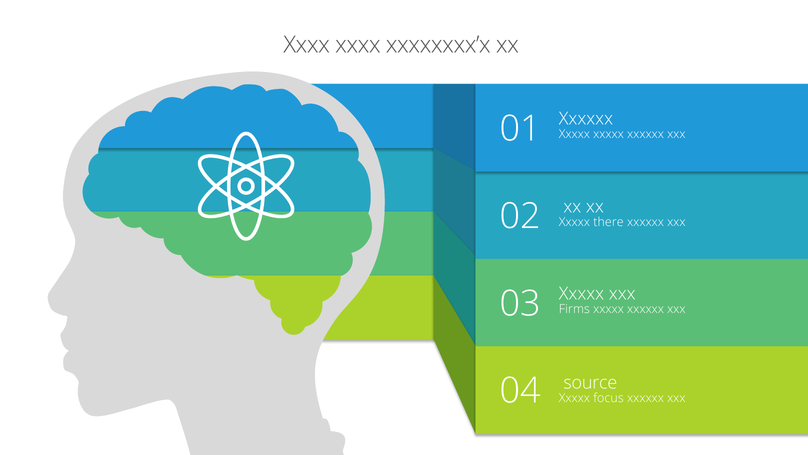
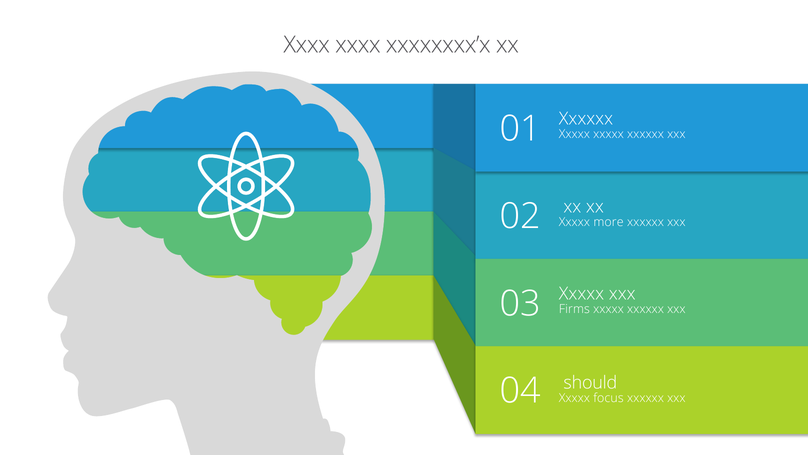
there: there -> more (608, 222)
source: source -> should (590, 382)
